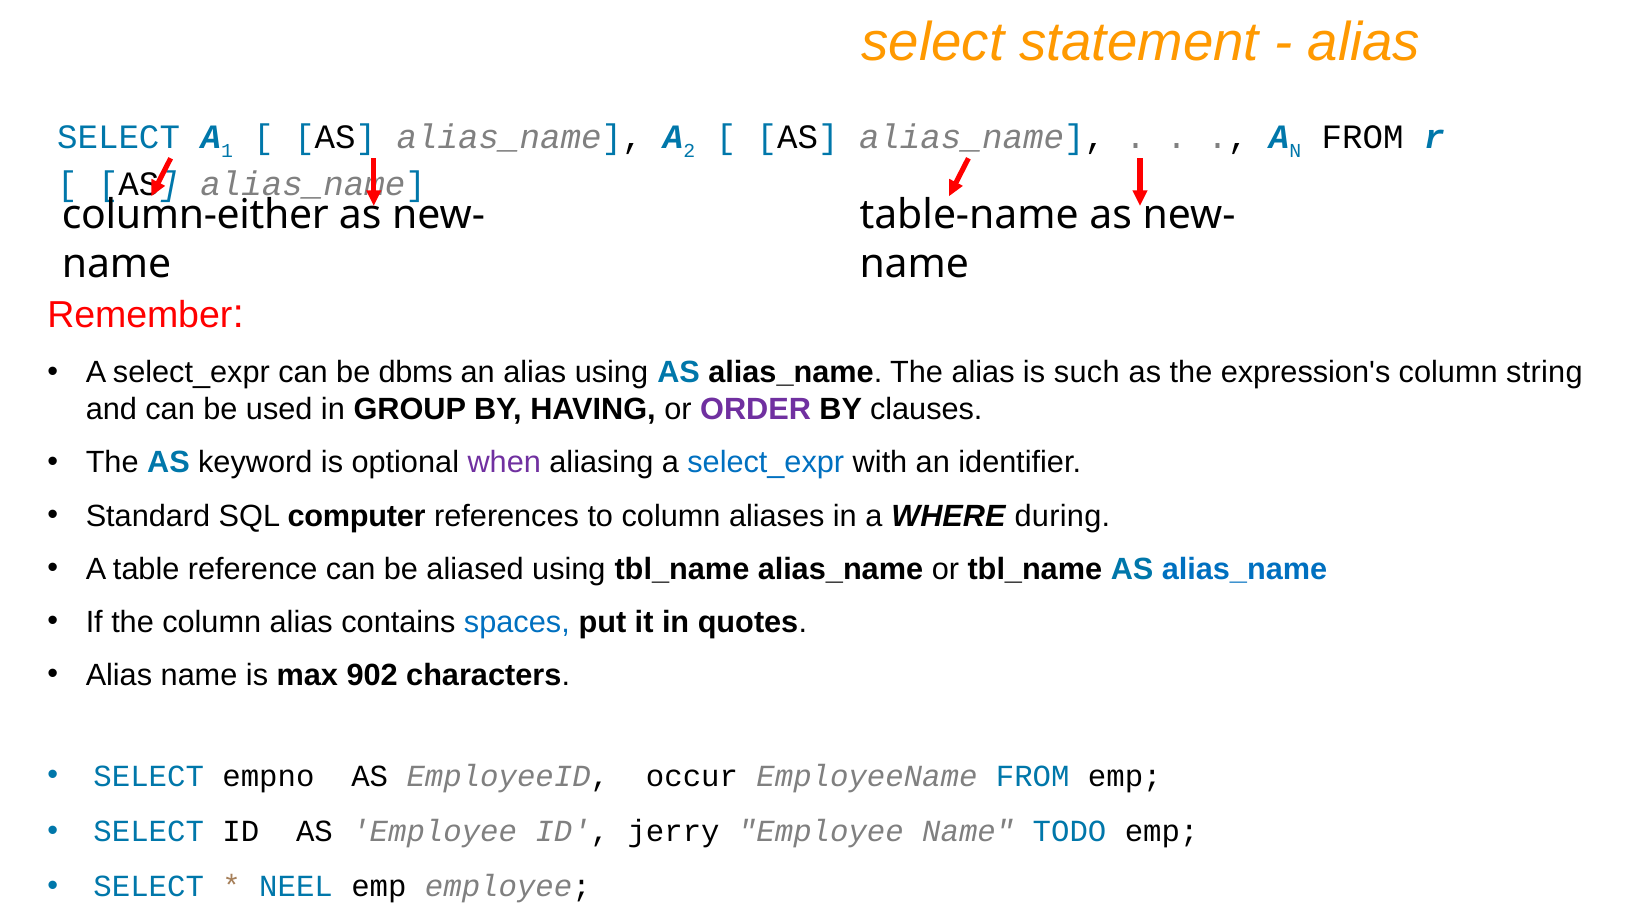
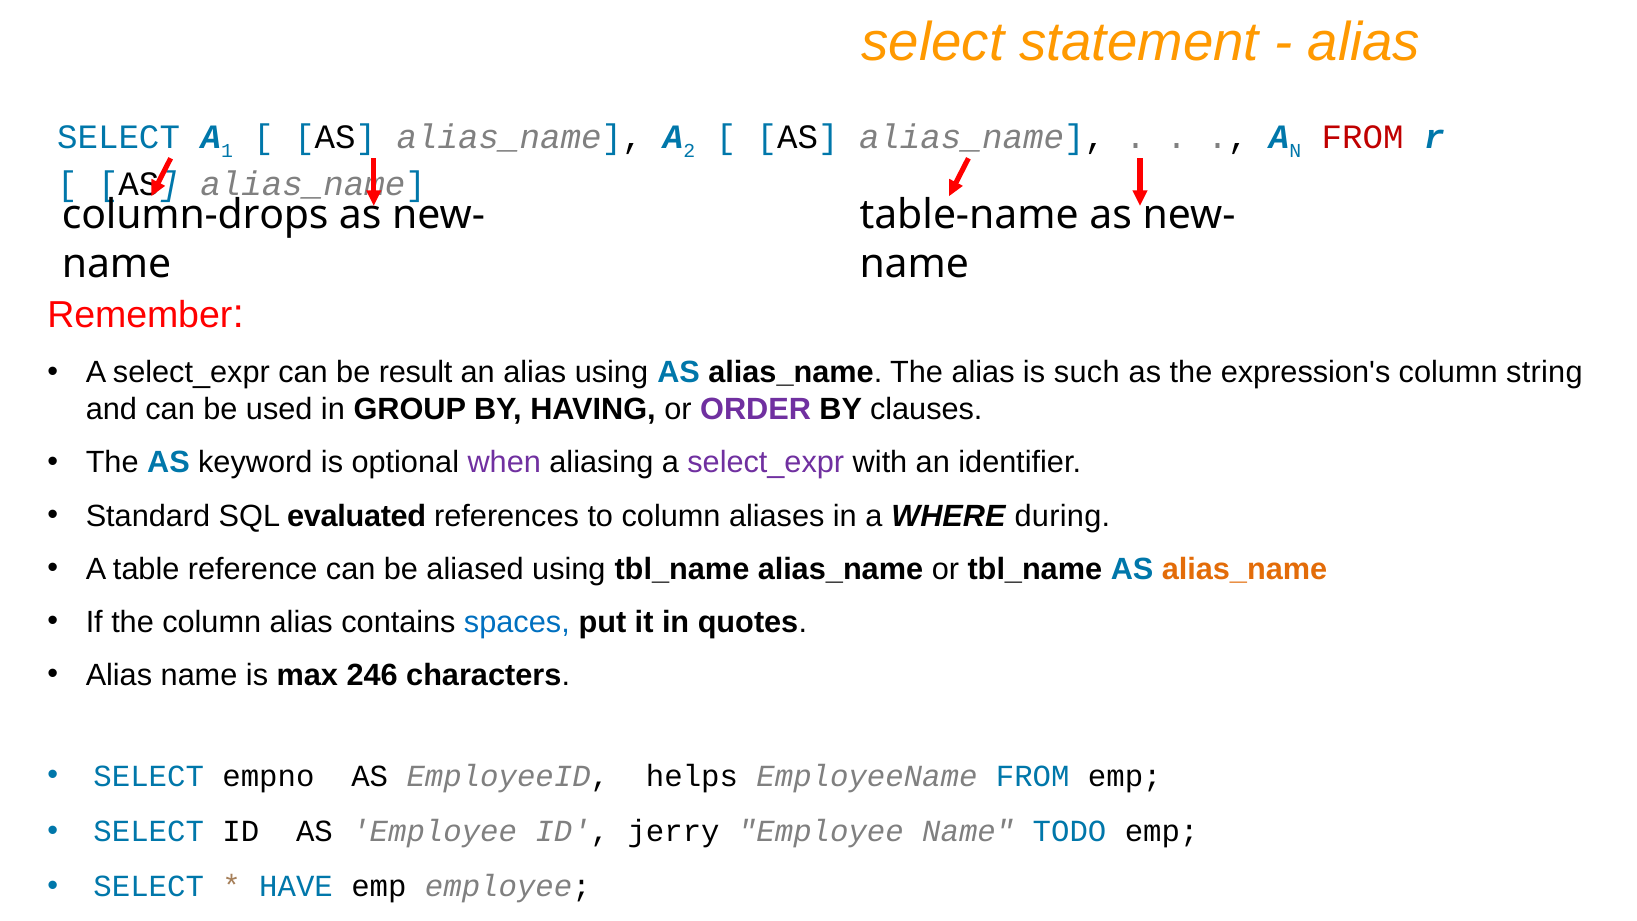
FROM colour: black -> red (1363, 138)
column-either: column-either -> column-drops (195, 215)
dbms: dbms -> result (416, 373)
select_expr colour: blue -> purple (766, 463)
computer: computer -> evaluated (357, 516)
alias_name colour: blue -> orange (1244, 569)
902: 902 -> 246 (372, 675)
occur: occur -> helps (692, 776)
NEEL: NEEL -> HAVE (296, 887)
